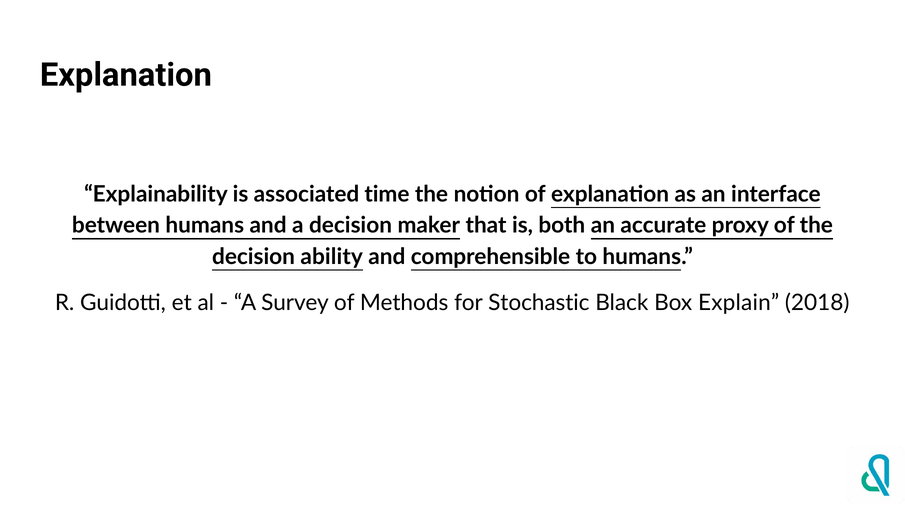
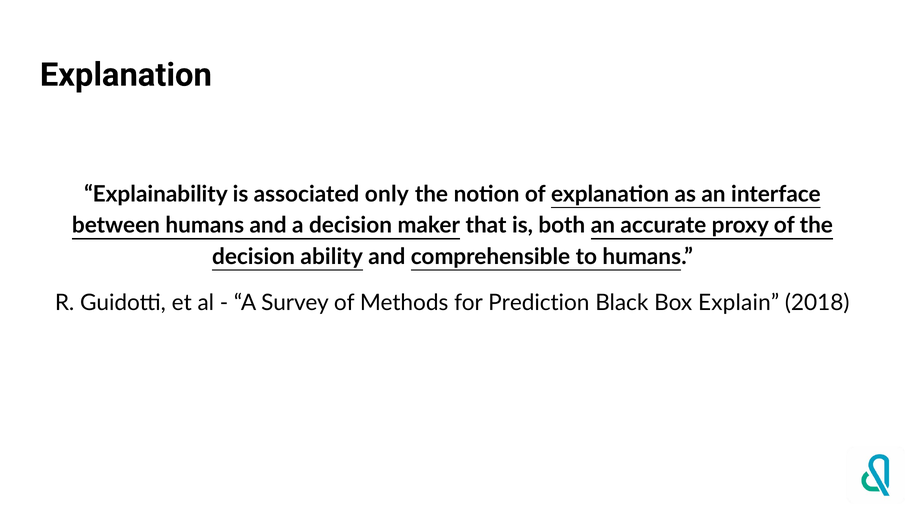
time: time -> only (387, 194)
Stochastic: Stochastic -> Prediction (539, 303)
